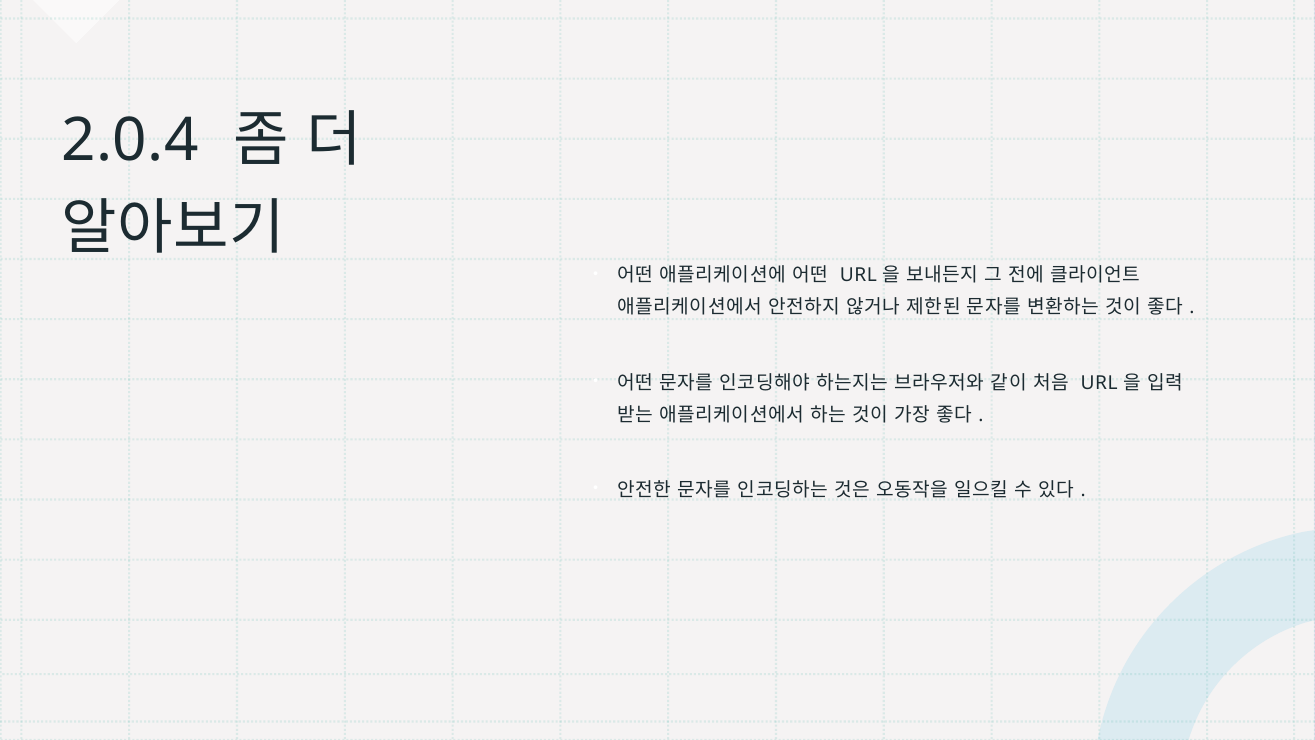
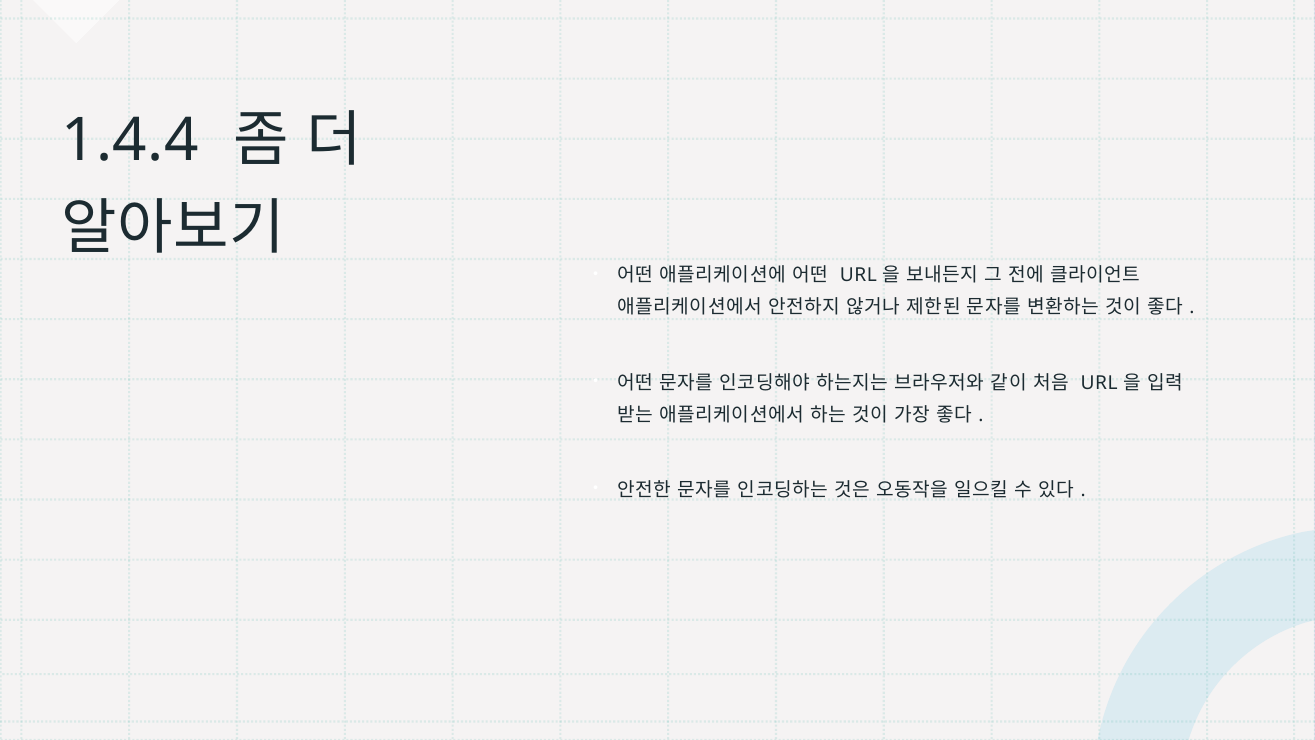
2.0.4: 2.0.4 -> 1.4.4 (130, 141)
